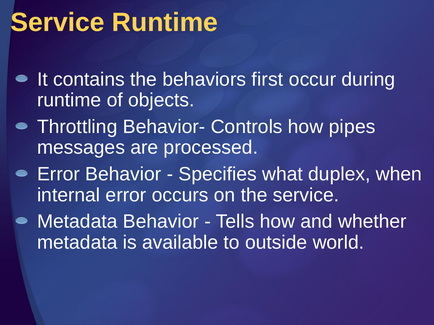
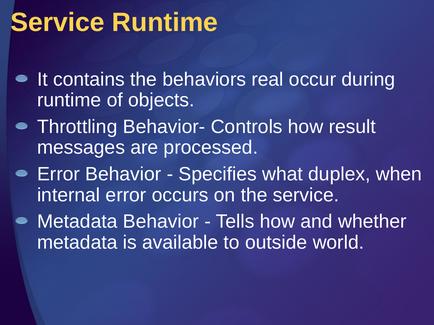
first: first -> real (268, 80)
pipes: pipes -> result (352, 127)
